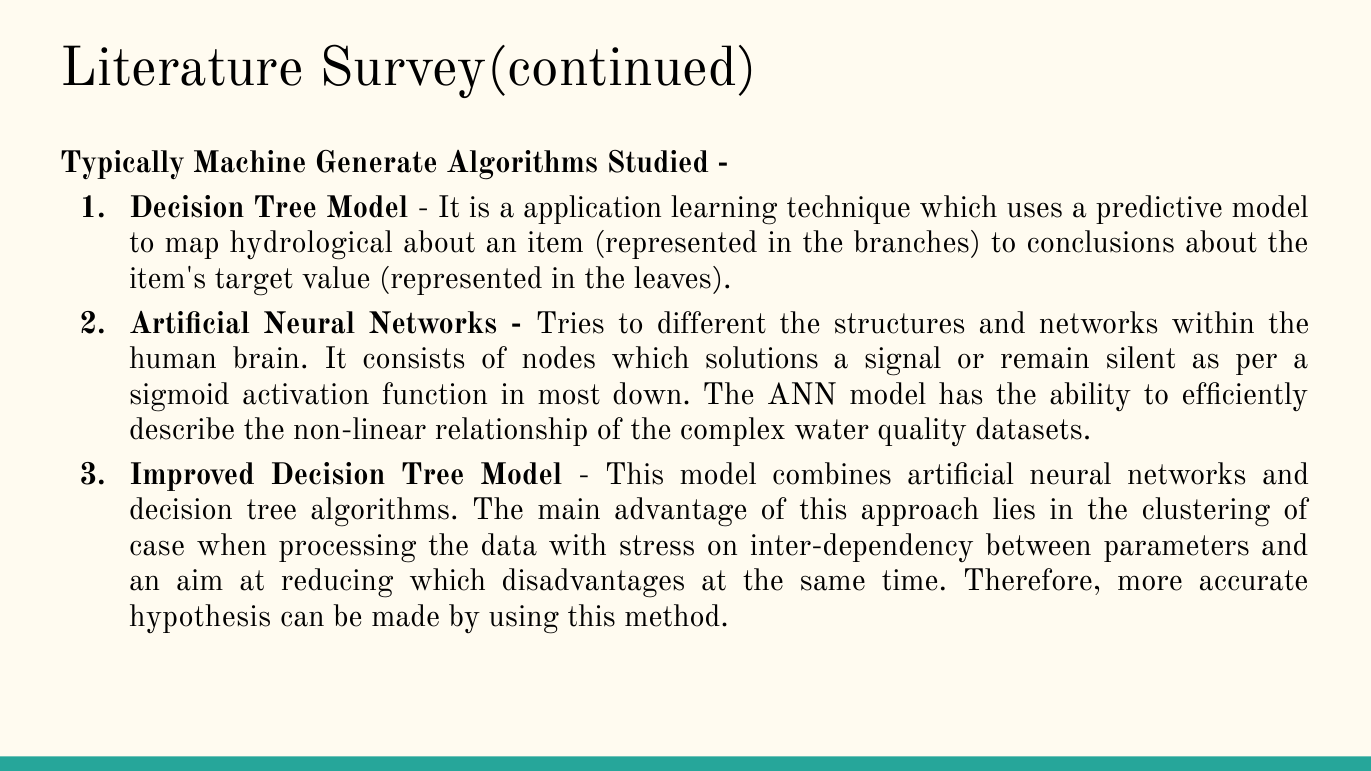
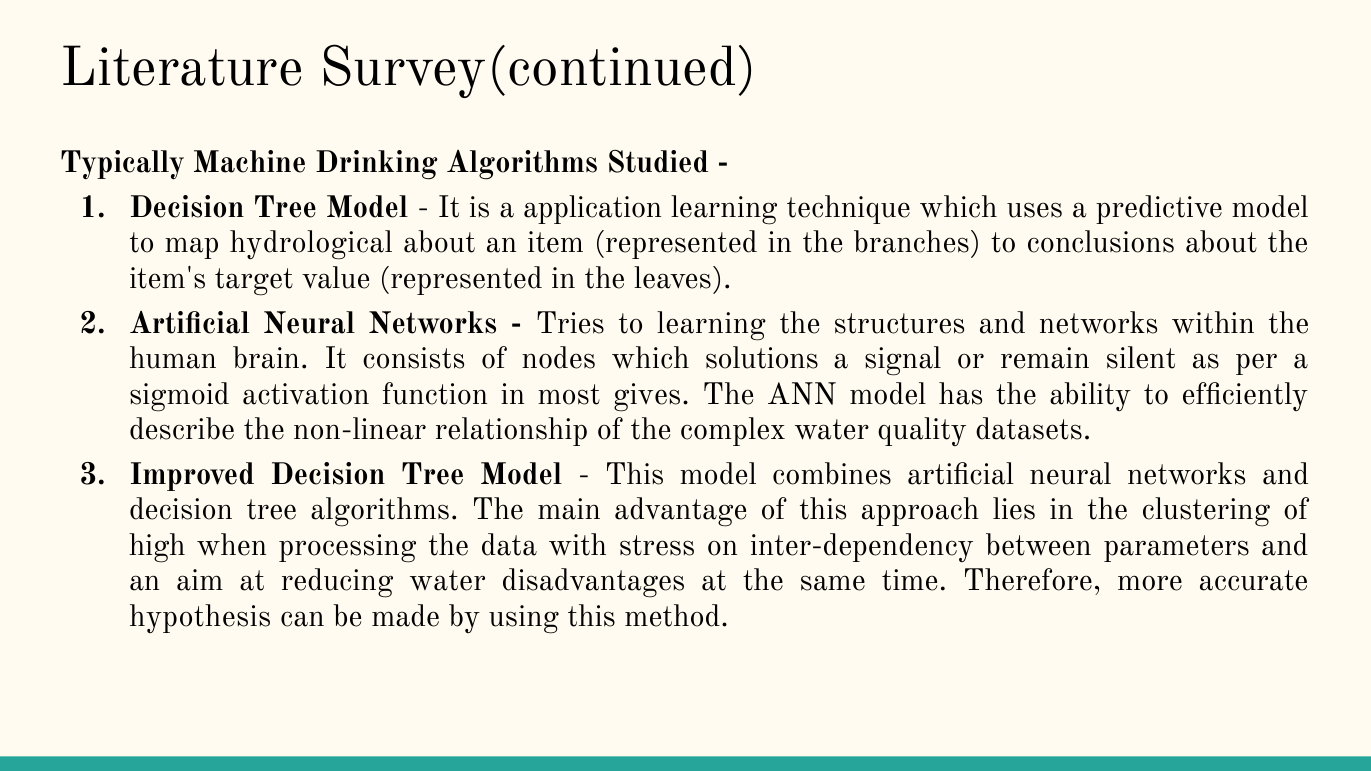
Generate: Generate -> Drinking (376, 162)
to different: different -> learning (711, 323)
down: down -> gives (651, 394)
case: case -> high (157, 545)
reducing which: which -> water (448, 581)
